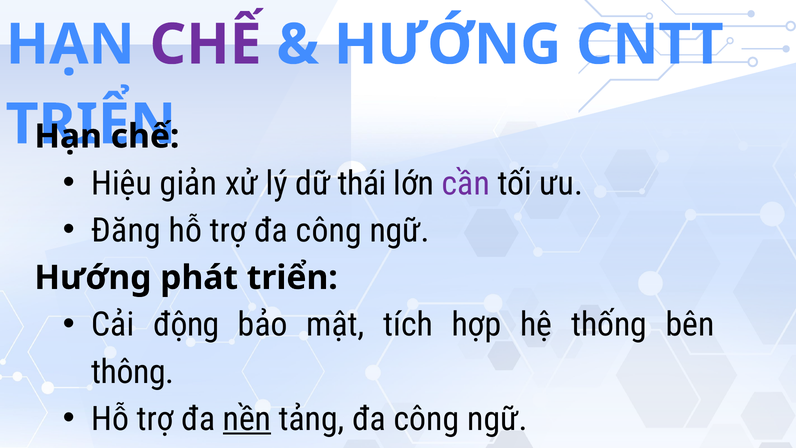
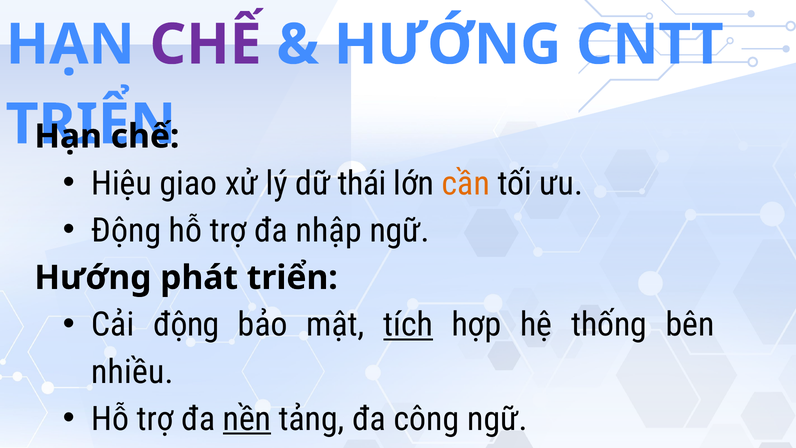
giản: giản -> giao (188, 183)
cần colour: purple -> orange (466, 183)
Đăng: Đăng -> Động (126, 231)
trợ đa công: công -> nhập (329, 231)
tích underline: none -> present (408, 325)
thông: thông -> nhiều (133, 372)
